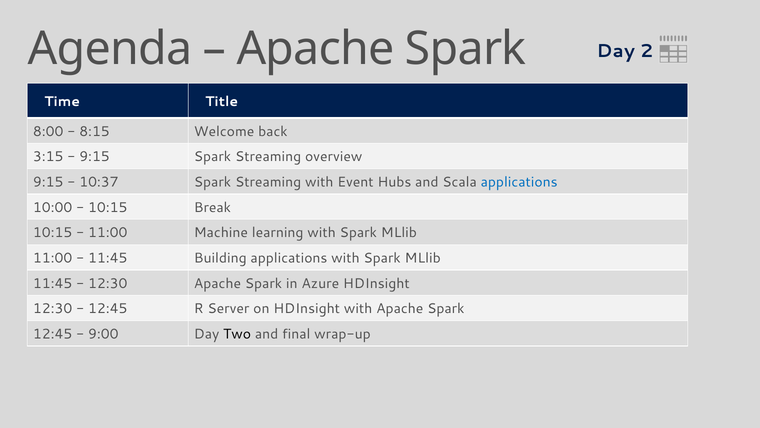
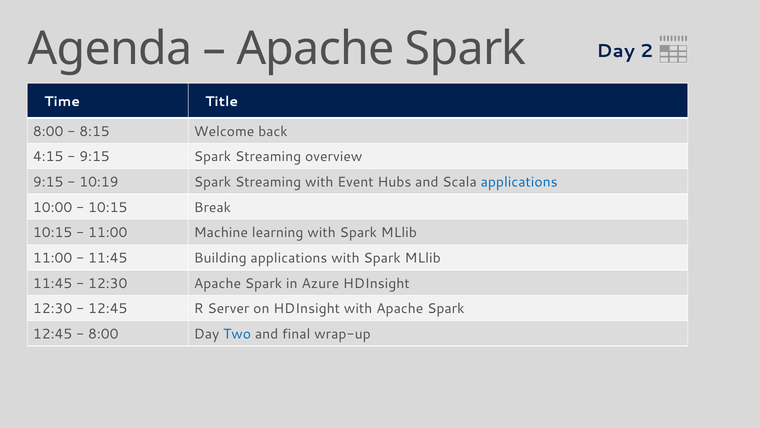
3:15: 3:15 -> 4:15 (48, 157)
10:37: 10:37 -> 10:19 (99, 182)
9:00: 9:00 -> 8:00 (103, 334)
Two colour: black -> blue (237, 334)
